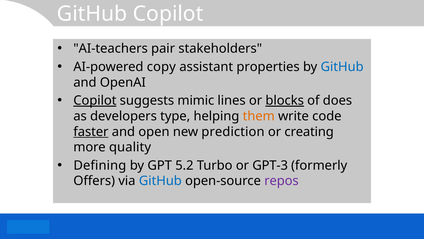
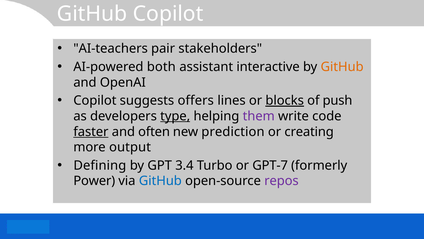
copy: copy -> both (161, 67)
properties: properties -> interactive (268, 67)
GitHub colour: blue -> orange (342, 67)
Copilot underline: present -> none (95, 100)
mimic: mimic -> offers (196, 100)
does: does -> push (338, 100)
type underline: none -> present (175, 116)
them colour: orange -> purple (259, 116)
open: open -> often (154, 131)
quality: quality -> output (130, 147)
5.2: 5.2 -> 3.4 (184, 165)
GPT-3: GPT-3 -> GPT-7 (270, 165)
Offers: Offers -> Power (94, 181)
